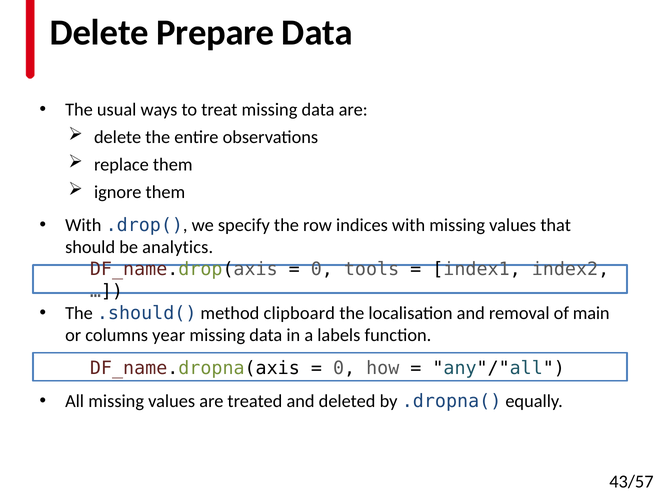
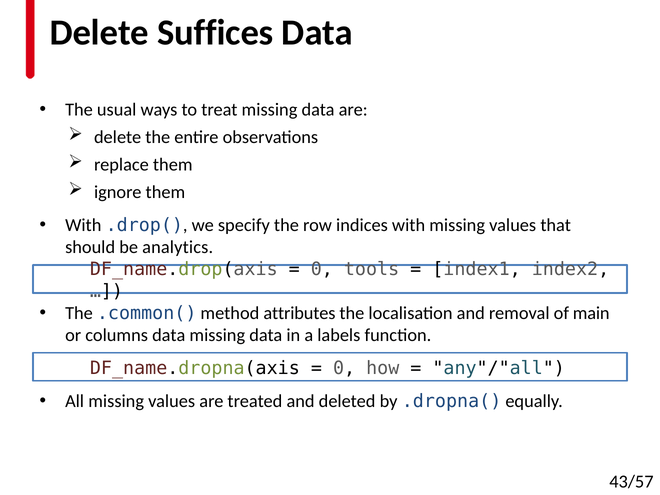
Prepare: Prepare -> Suffices (215, 33)
.should(: .should( -> .common( (147, 313)
clipboard: clipboard -> attributes (299, 313)
columns year: year -> data (169, 335)
